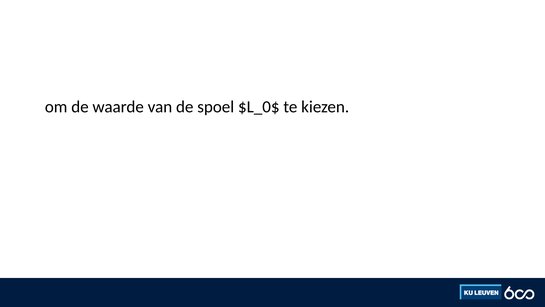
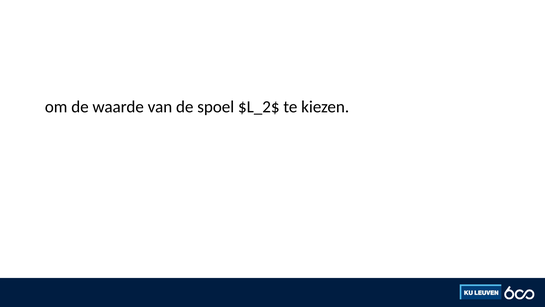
$L_0$: $L_0$ -> $L_2$ (259, 107)
